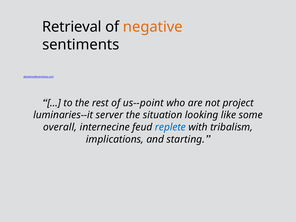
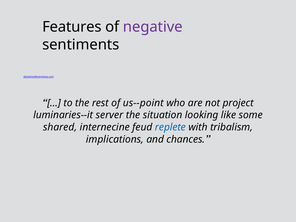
Retrieval: Retrieval -> Features (72, 27)
negative colour: orange -> purple (153, 27)
overall: overall -> shared (60, 127)
starting: starting -> chances (186, 139)
